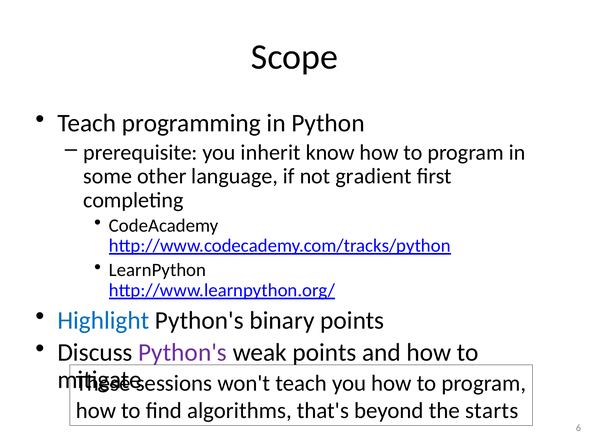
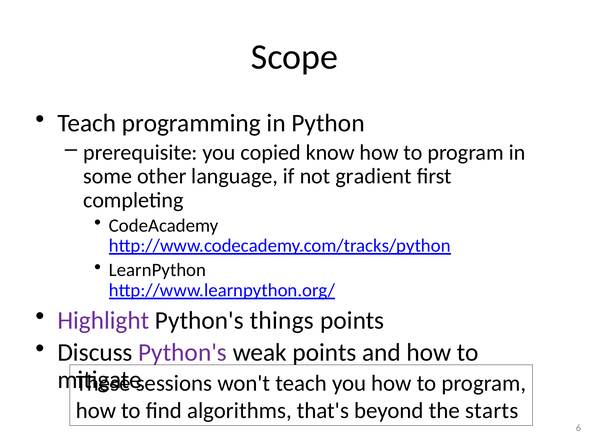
inherit: inherit -> copied (271, 152)
Highlight colour: blue -> purple (103, 320)
binary: binary -> things (282, 320)
